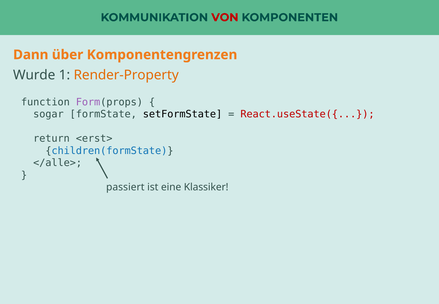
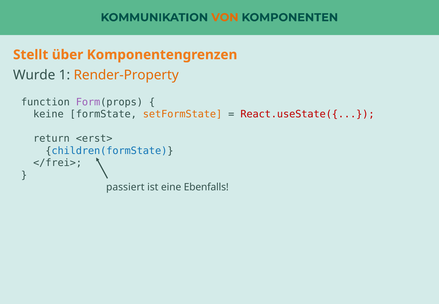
VON colour: red -> orange (225, 17)
Dann: Dann -> Stellt (31, 55)
sogar: sogar -> keine (48, 114)
setFormState colour: black -> orange (183, 114)
</alle>: </alle> -> </frei> (58, 163)
Klassiker: Klassiker -> Ebenfalls (206, 187)
